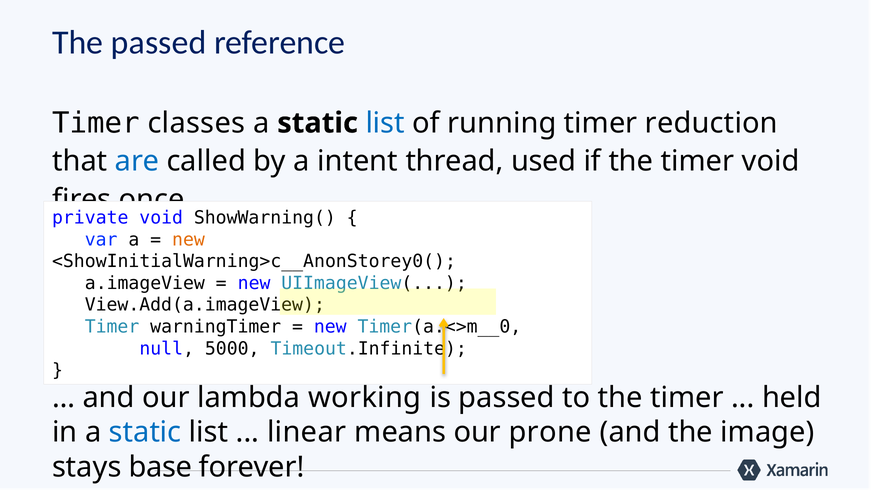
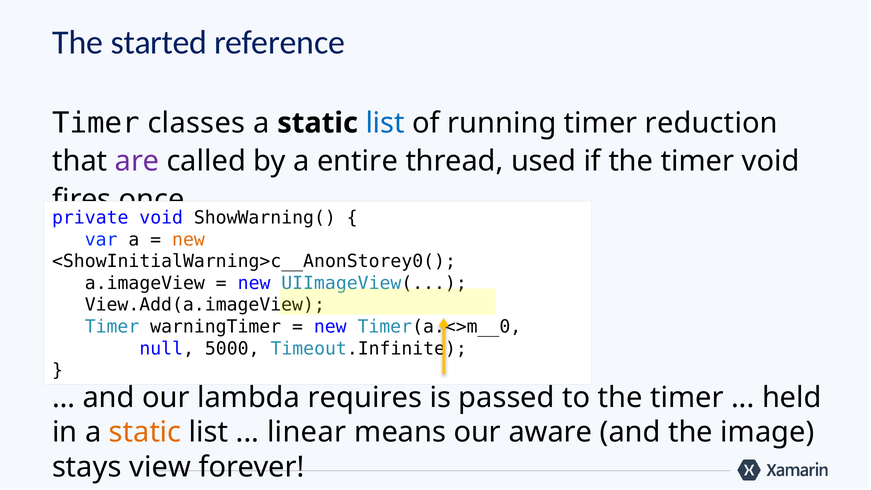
The passed: passed -> started (159, 43)
are colour: blue -> purple (137, 161)
intent: intent -> entire (357, 161)
working: working -> requires (365, 398)
static colour: blue -> orange (145, 432)
prone: prone -> aware (550, 432)
base: base -> view (160, 467)
